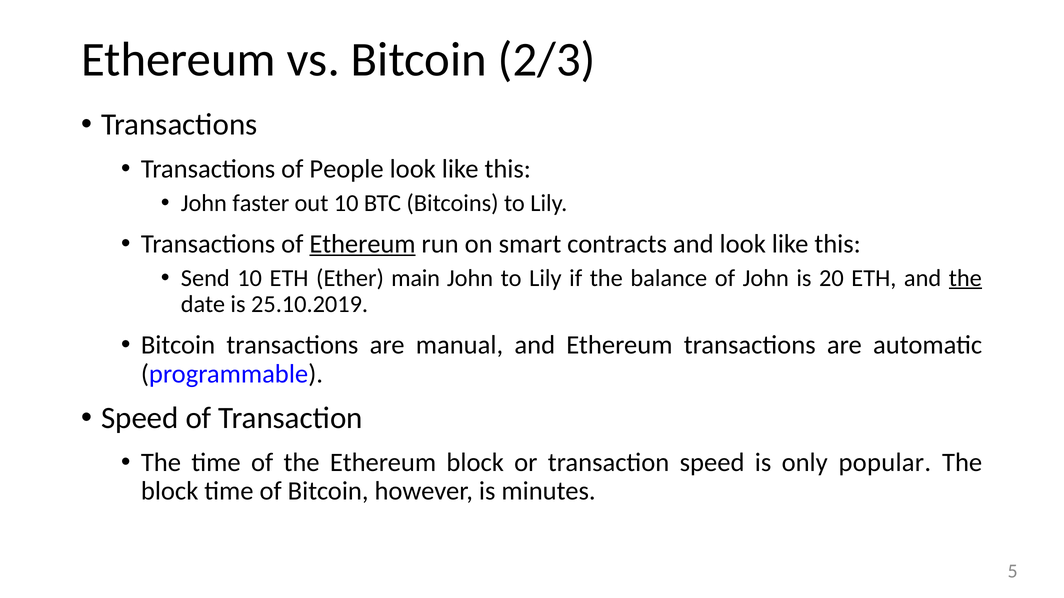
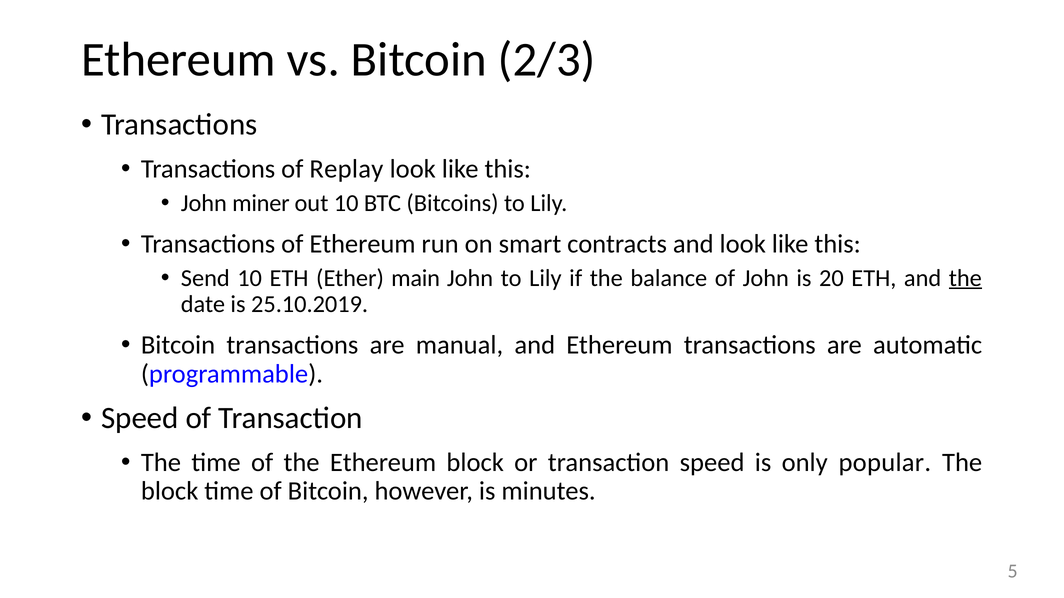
People: People -> Replay (346, 169)
faster: faster -> miner (261, 203)
Ethereum underline: present -> none (362, 244)
